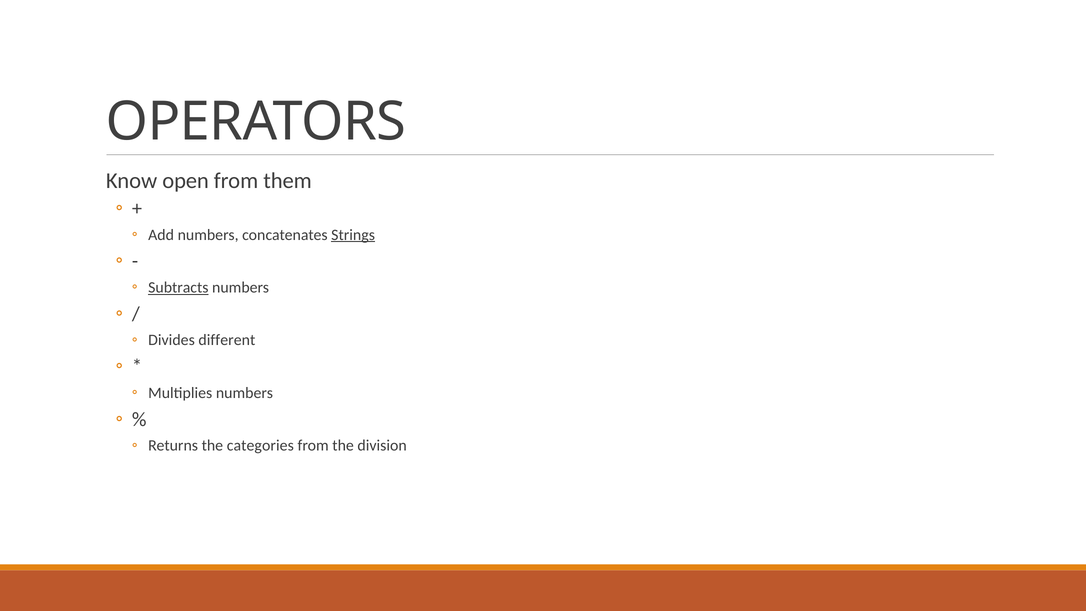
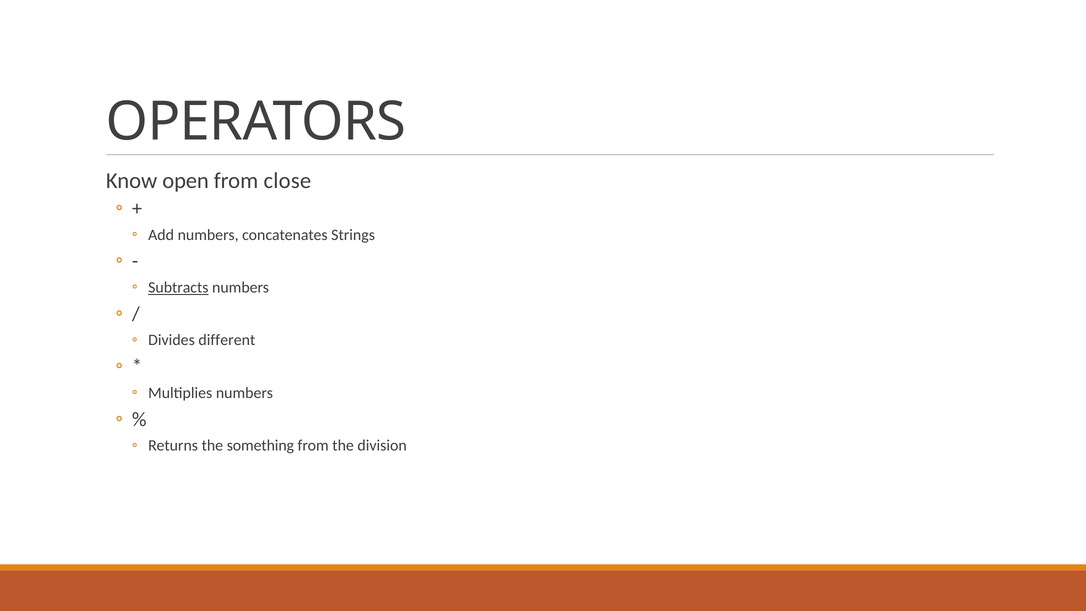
them: them -> close (287, 181)
Strings underline: present -> none (353, 235)
categories: categories -> something (260, 446)
